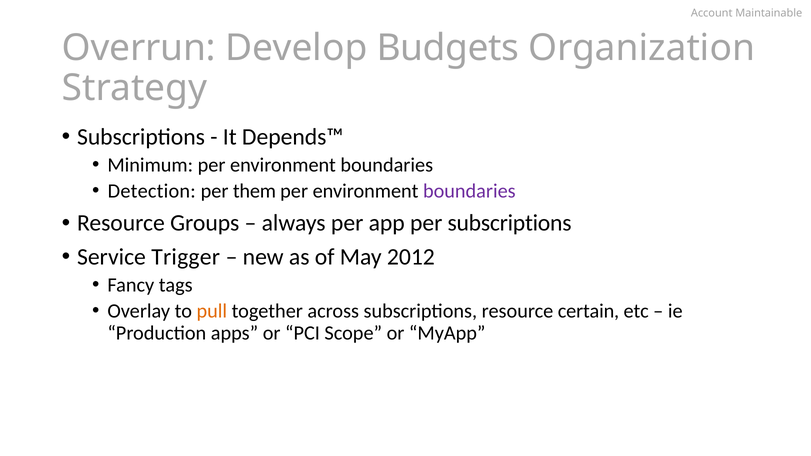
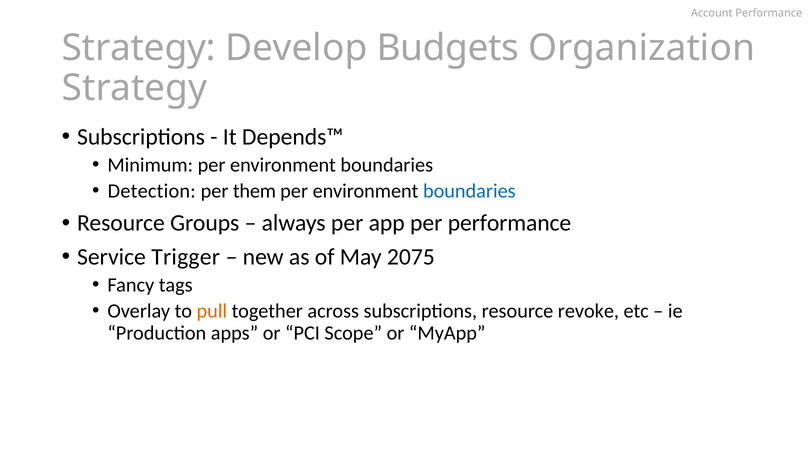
Account Maintainable: Maintainable -> Performance (769, 13)
Overrun: Overrun -> Strategy (139, 48)
boundaries colour: purple -> blue (469, 191)
per subscriptions: subscriptions -> performance (509, 223)
2012: 2012 -> 2075 (411, 257)
certain: certain -> revoke (588, 311)
